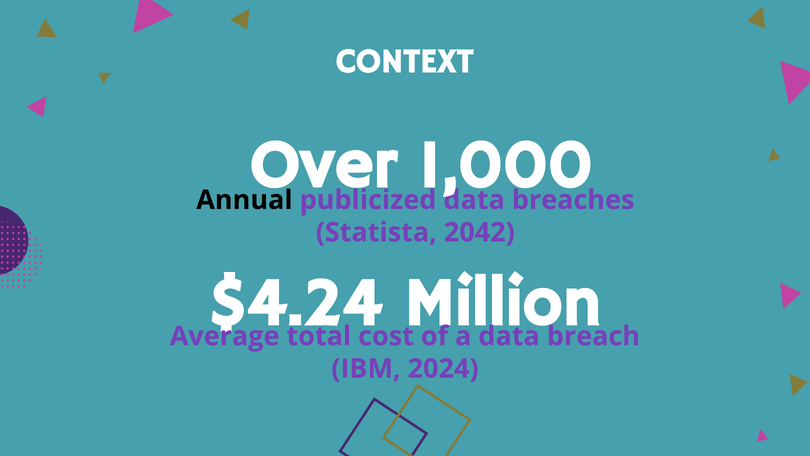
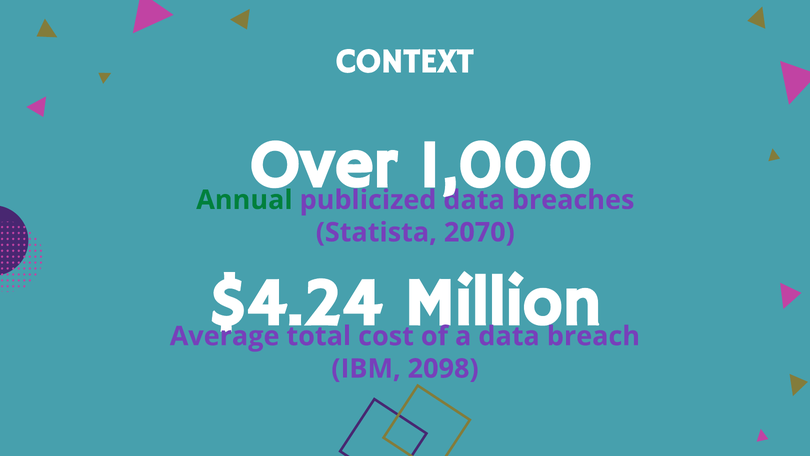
Annual colour: black -> green (244, 200)
2042: 2042 -> 2070 (479, 232)
2024: 2024 -> 2098 (443, 368)
